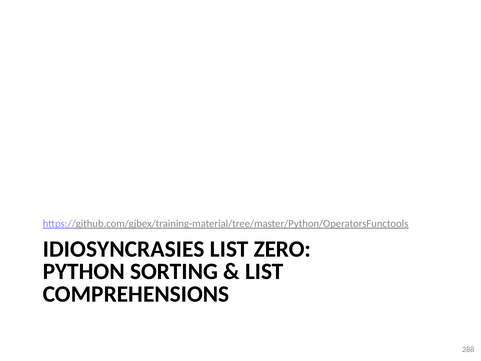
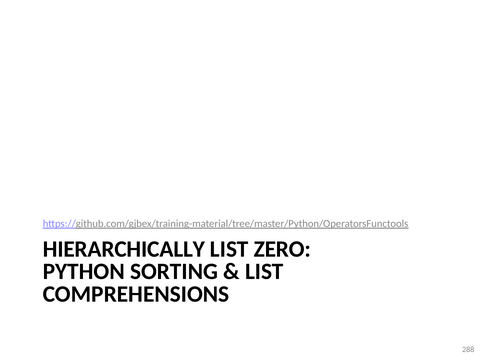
IDIOSYNCRASIES: IDIOSYNCRASIES -> HIERARCHICALLY (124, 249)
